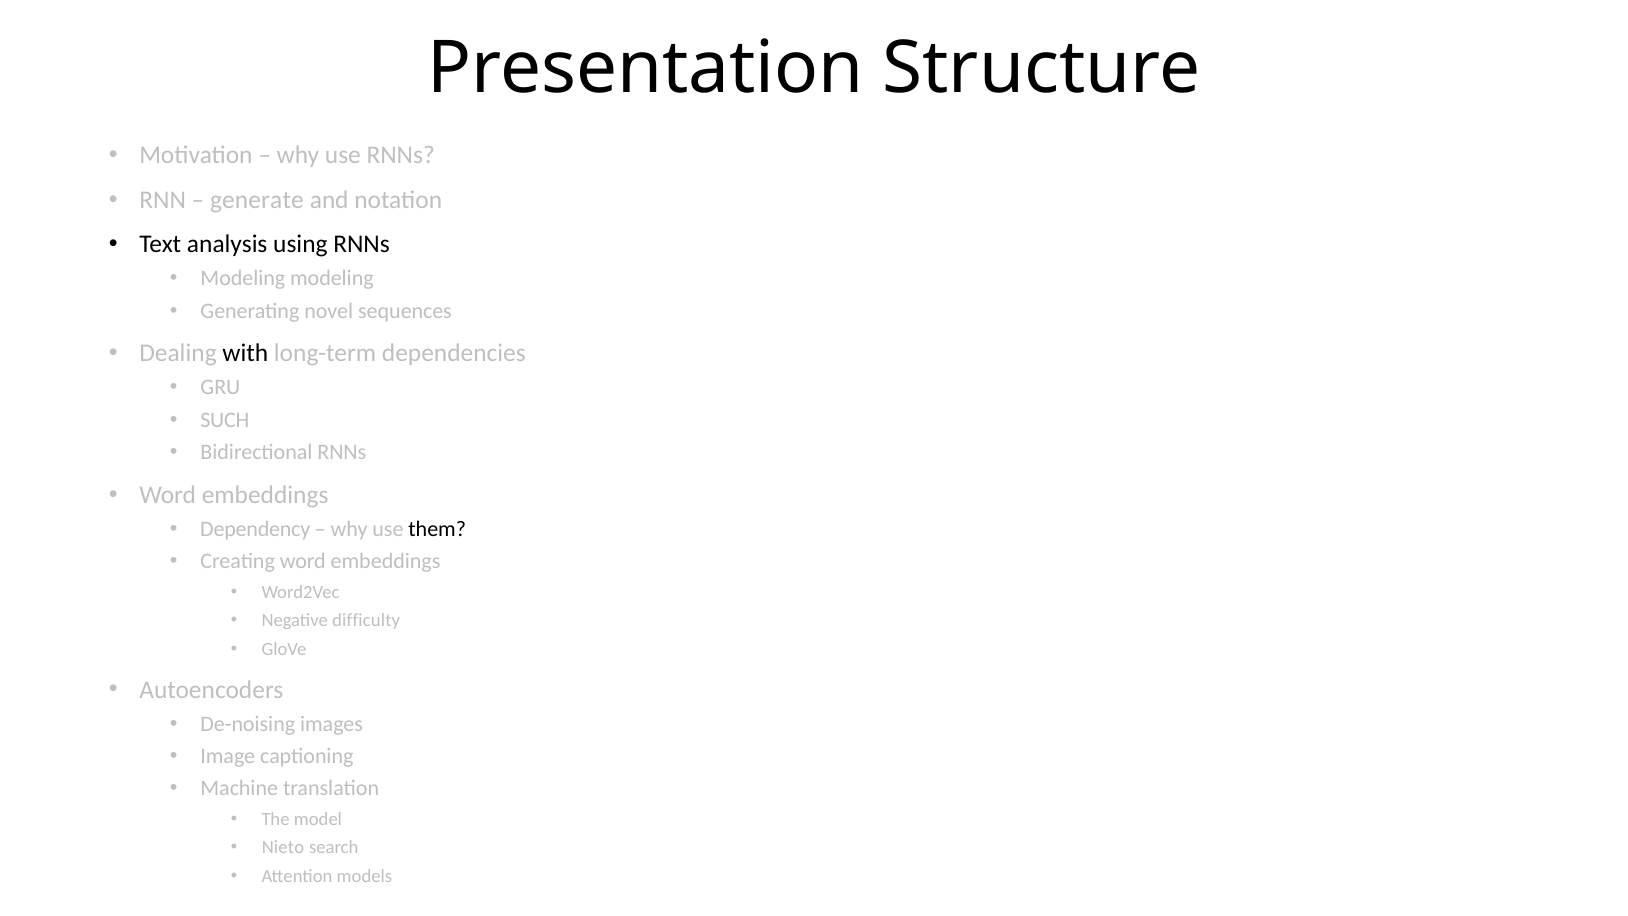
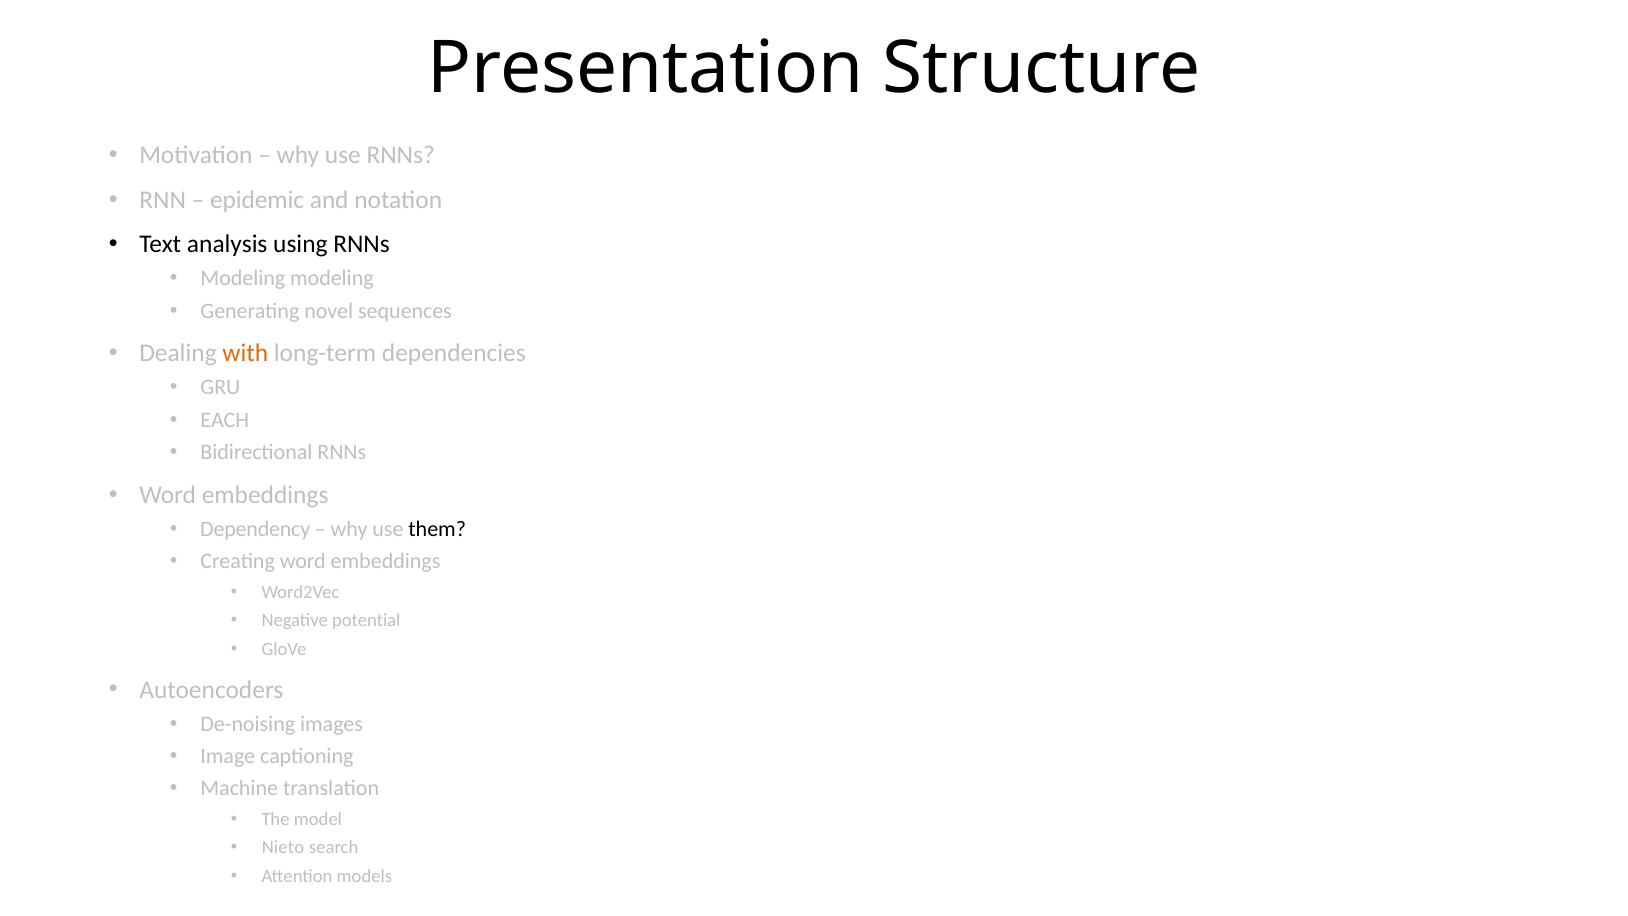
generate: generate -> epidemic (257, 200)
with colour: black -> orange (245, 353)
SUCH: SUCH -> EACH (225, 420)
difficulty: difficulty -> potential (366, 620)
